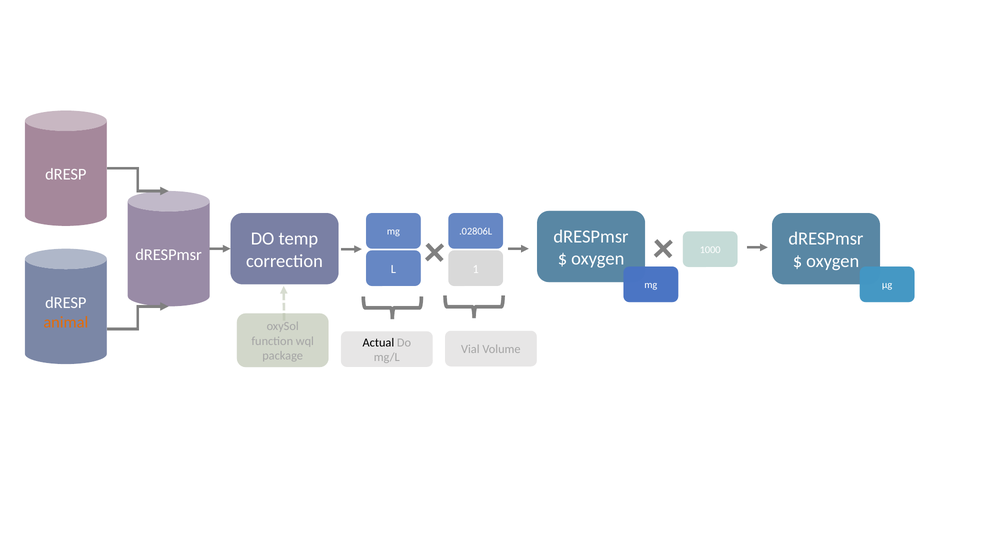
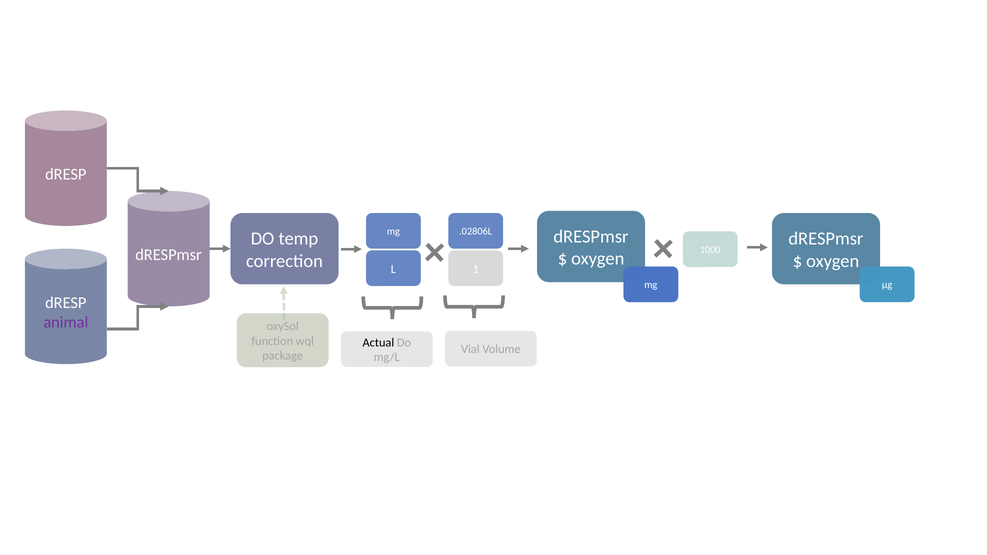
animal colour: orange -> purple (66, 323)
